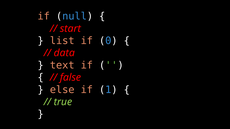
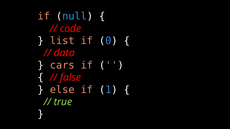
start: start -> code (70, 29)
text: text -> cars (62, 65)
